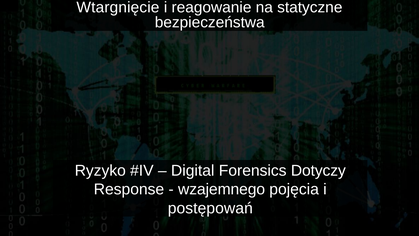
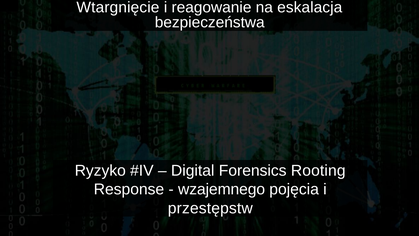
statyczne: statyczne -> eskalacja (310, 7)
Dotyczy: Dotyczy -> Rooting (318, 170)
postępowań: postępowań -> przestępstw (210, 208)
